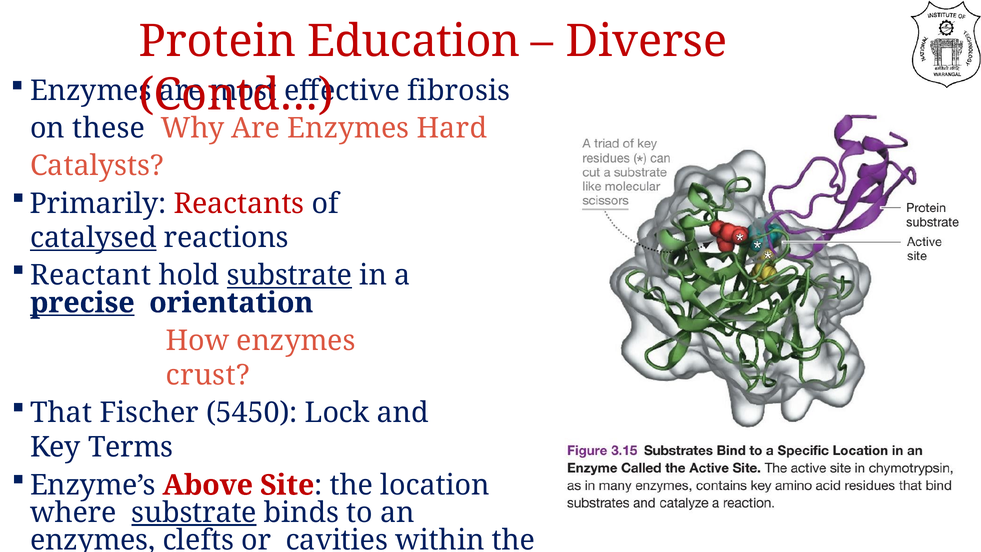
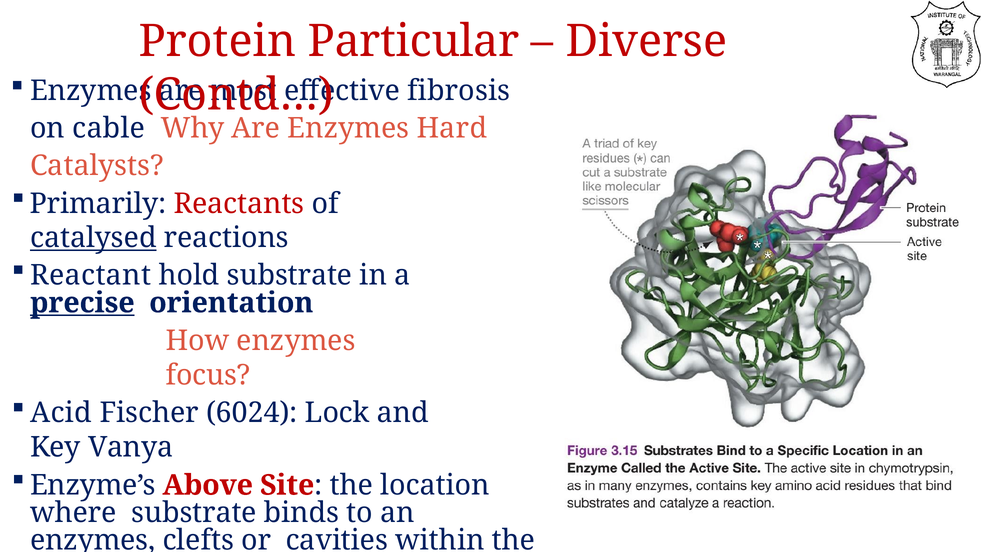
Education: Education -> Particular (414, 41)
these: these -> cable (109, 128)
substrate underline: present -> none (290, 275)
crust: crust -> focus (208, 375)
That: That -> Acid (61, 413)
5450: 5450 -> 6024 (252, 413)
Terms: Terms -> Vanya (131, 447)
substrate underline: present -> none (194, 513)
